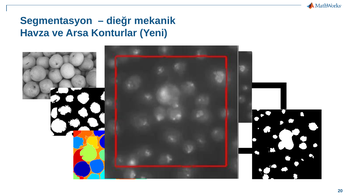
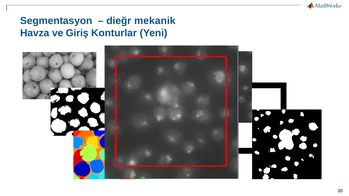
Arsa: Arsa -> Giriş (77, 33)
